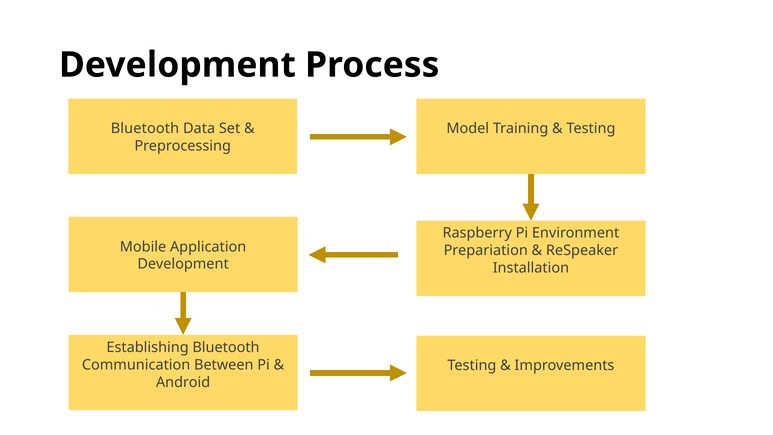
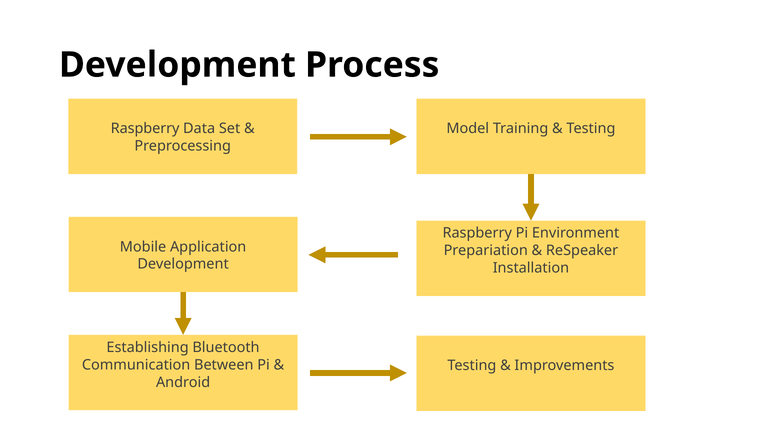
Bluetooth: Bluetooth -> Raspberry (145, 129)
